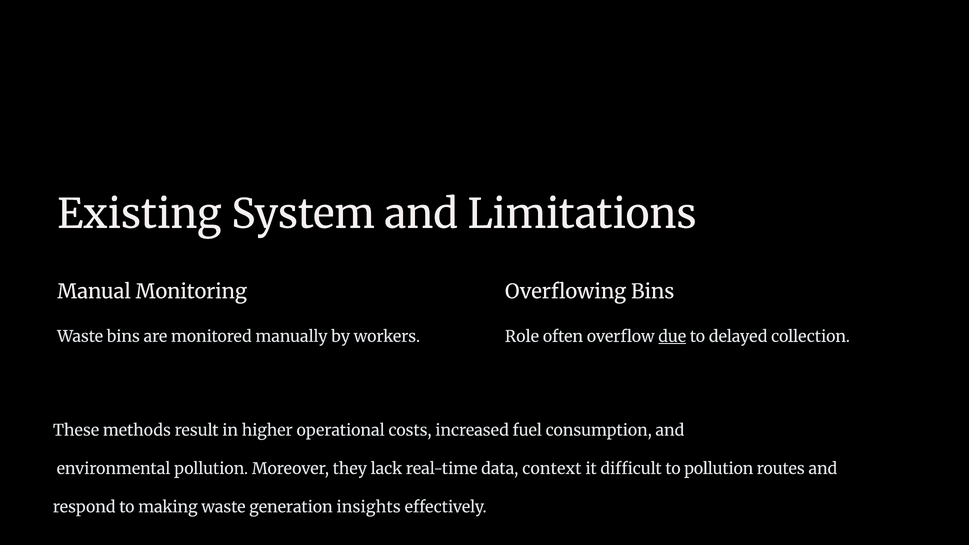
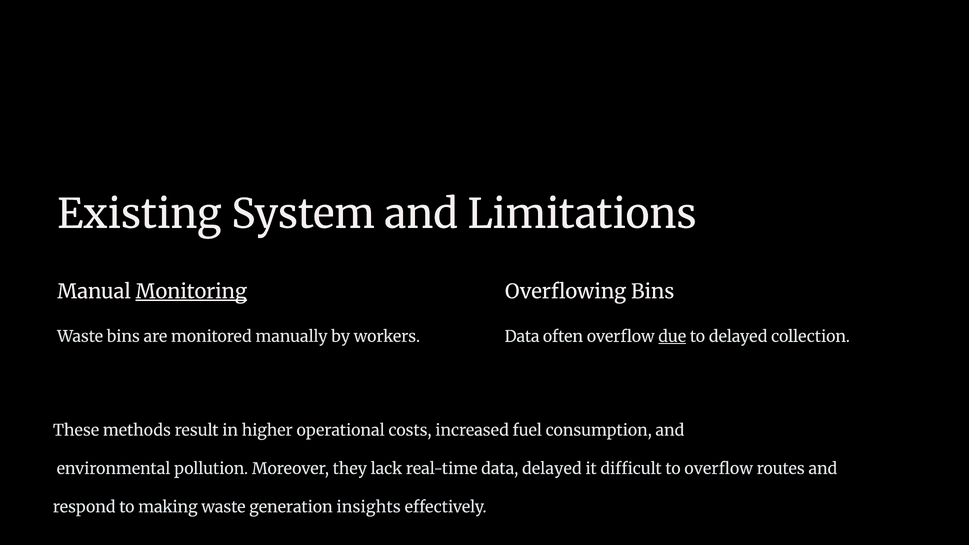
Monitoring underline: none -> present (191, 292)
Role: Role -> Data (522, 337)
data context: context -> delayed (552, 469)
to pollution: pollution -> overflow (719, 469)
